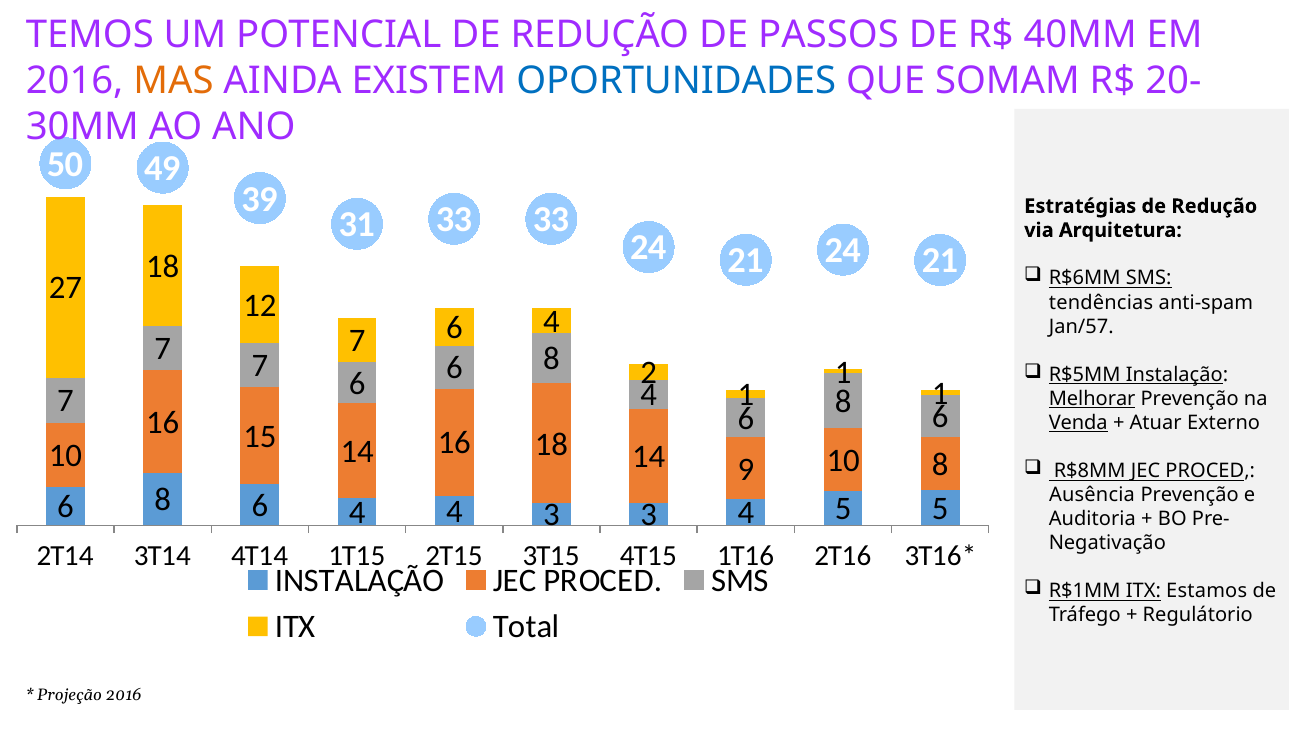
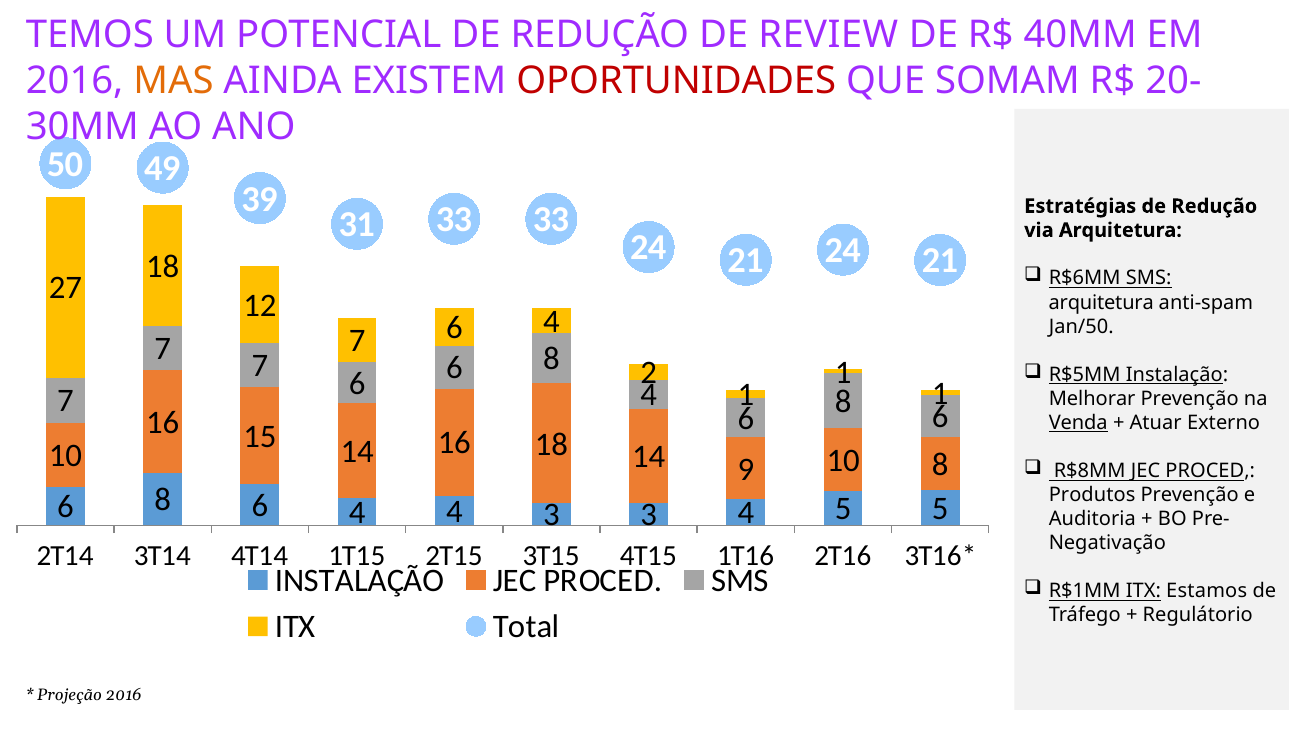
PASSOS: PASSOS -> REVIEW (828, 35)
OPORTUNIDADES colour: blue -> red (676, 81)
tendências: tendências -> arquitetura (1101, 302)
Jan/57: Jan/57 -> Jan/50 (1081, 327)
Melhorar underline: present -> none (1092, 399)
Ausência: Ausência -> Produtos (1092, 495)
